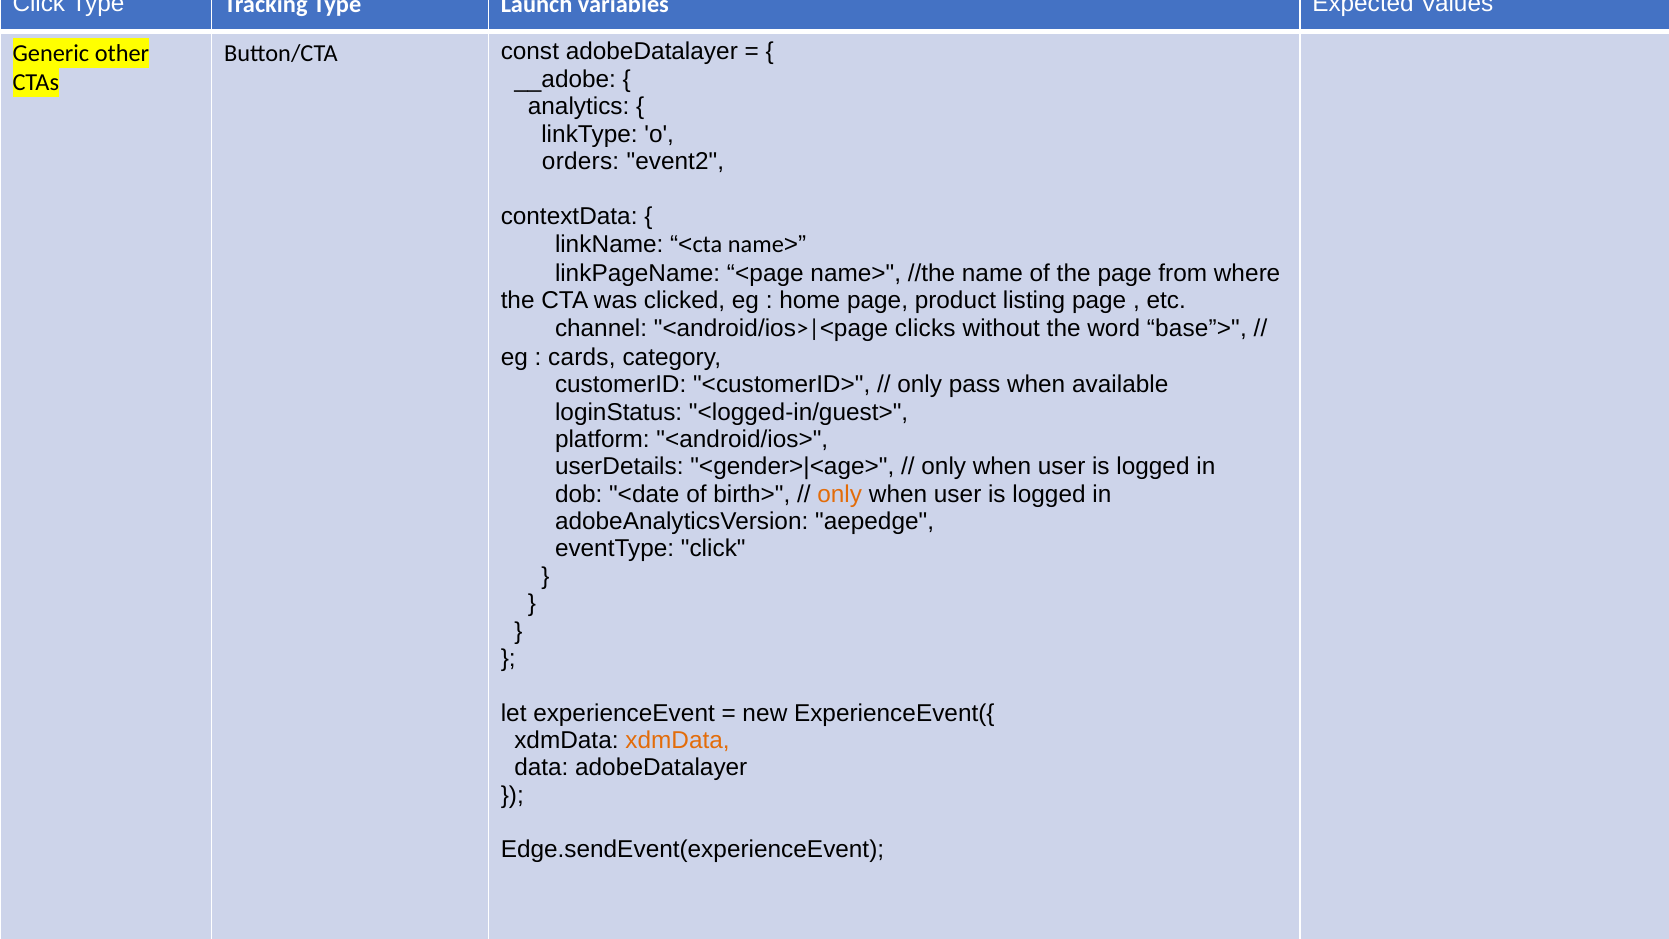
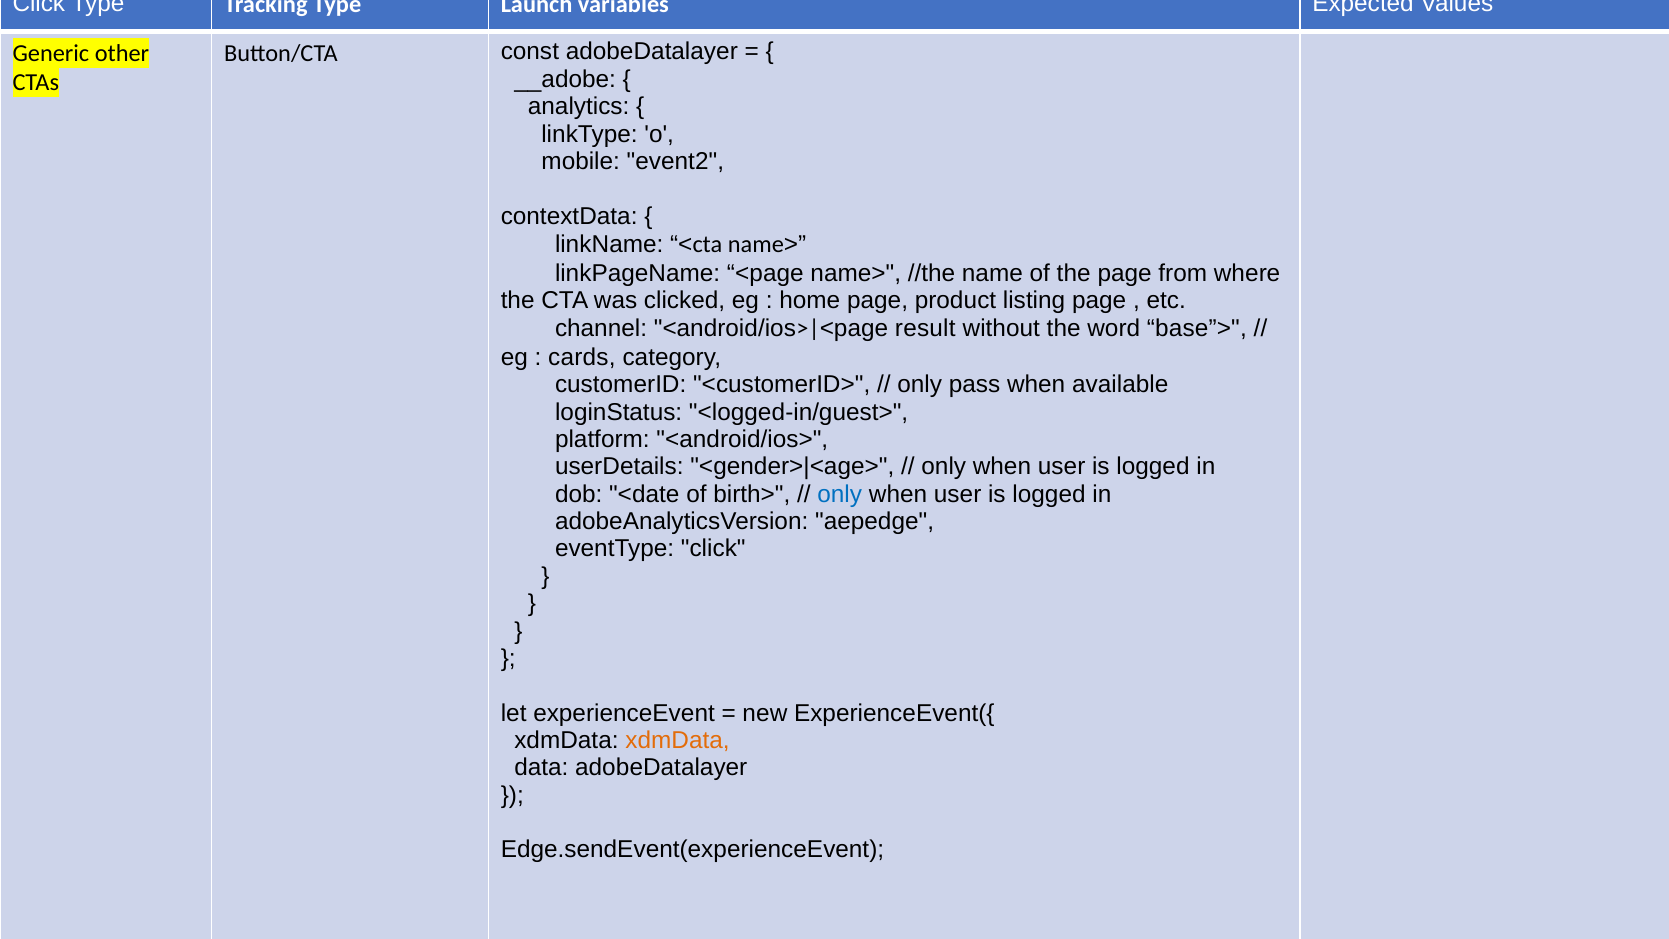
orders: orders -> mobile (581, 161)
clicks: clicks -> result (925, 329)
only colour: orange -> blue (840, 494)
